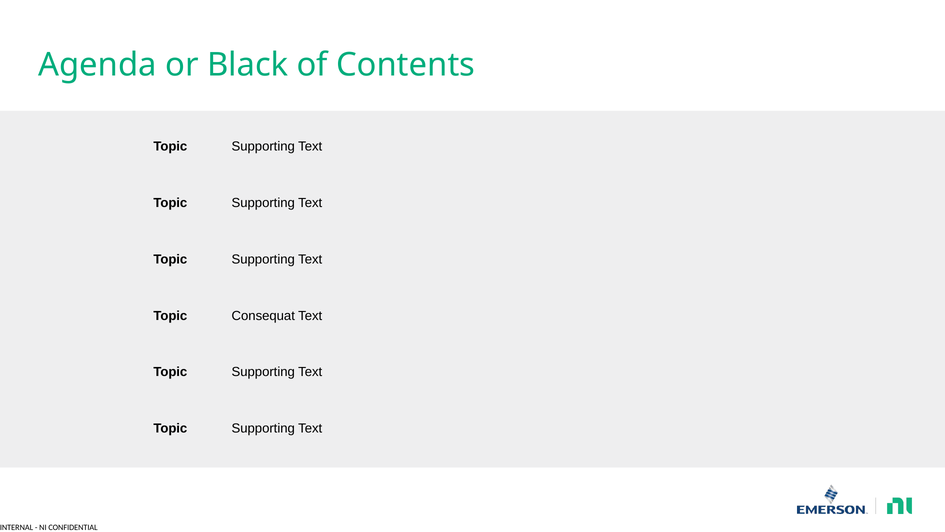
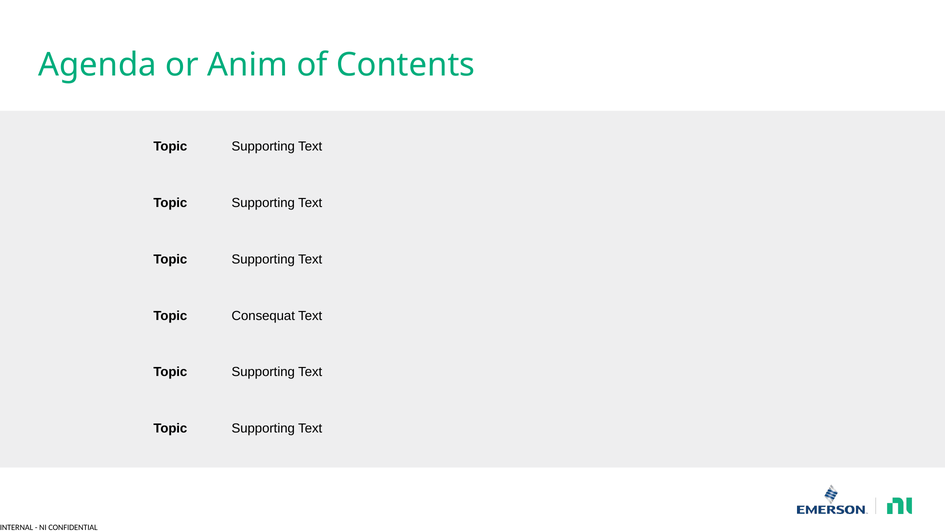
Black: Black -> Anim (248, 65)
